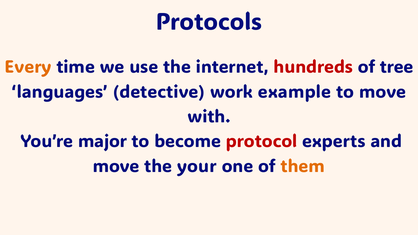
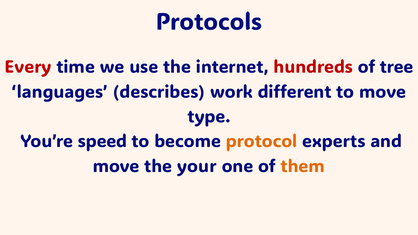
Every colour: orange -> red (28, 67)
detective: detective -> describes (159, 92)
example: example -> different (295, 92)
with: with -> type (209, 117)
major: major -> speed (102, 142)
protocol colour: red -> orange (262, 142)
